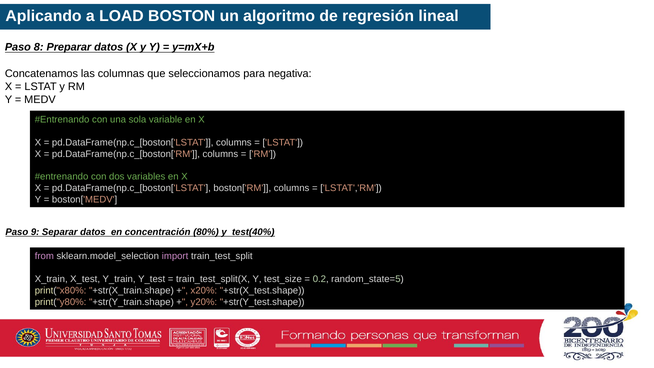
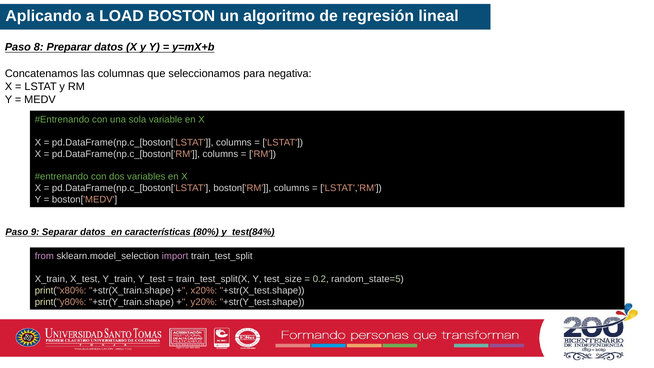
concentración: concentración -> características (158, 232)
test(40%: test(40% -> test(84% (253, 232)
